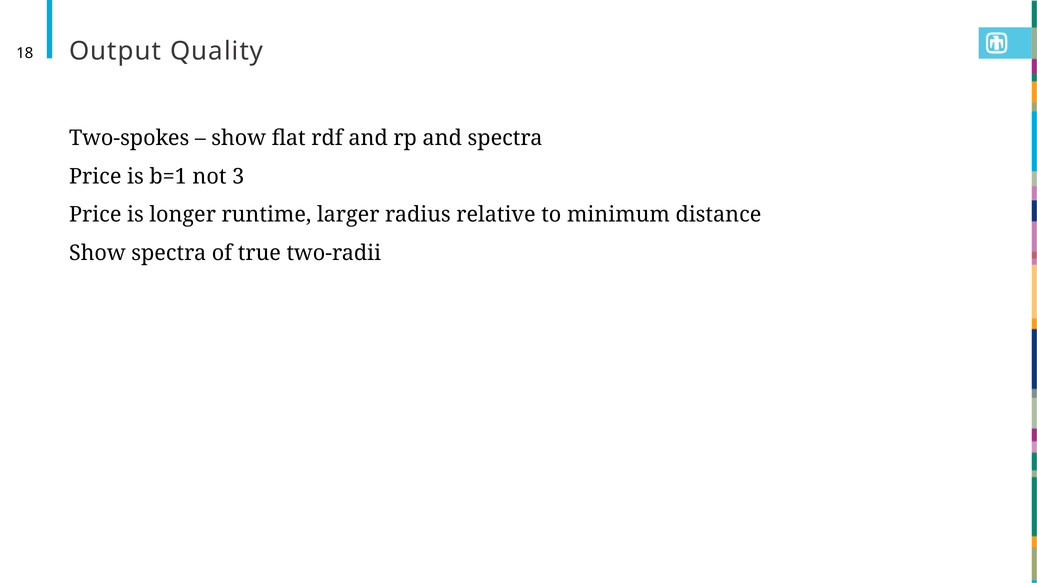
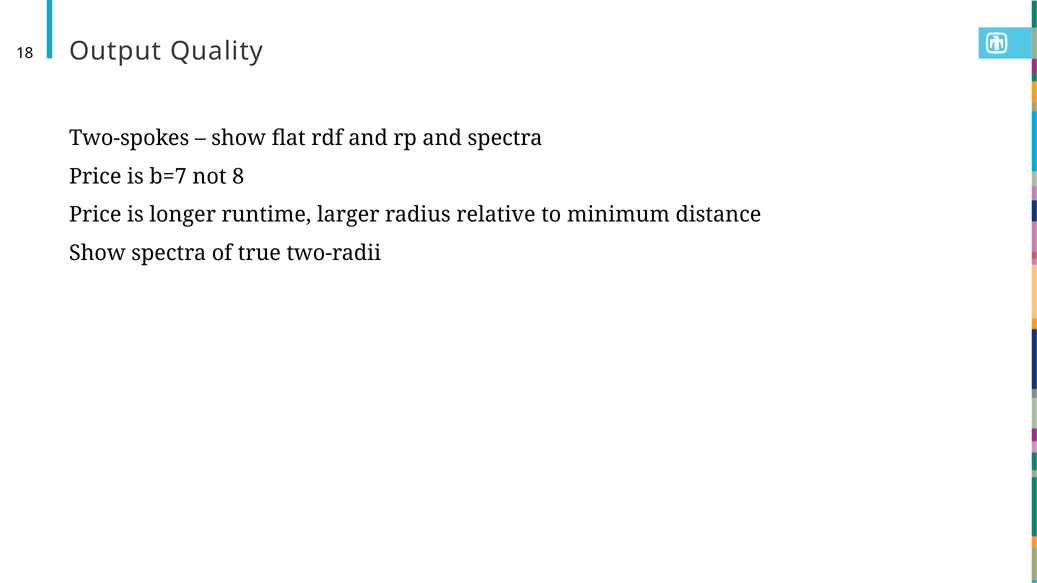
b=1: b=1 -> b=7 (168, 177)
3: 3 -> 8 (238, 177)
